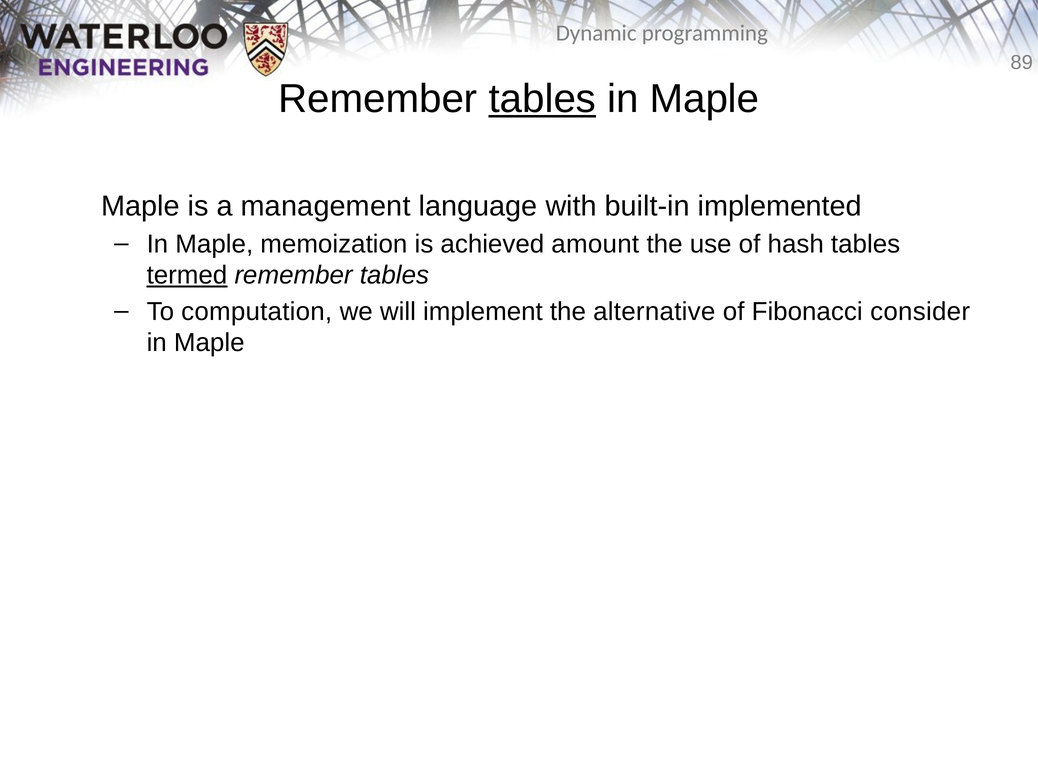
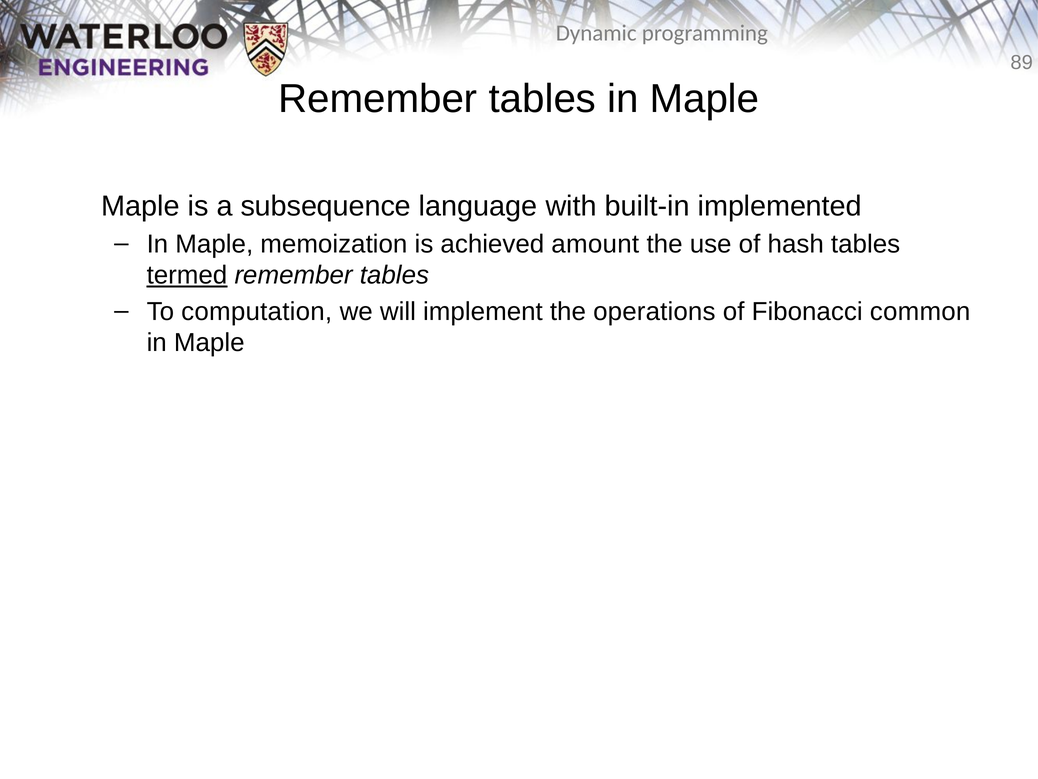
tables underline: present -> none (542, 99)
management: management -> subsequence (326, 206)
alternative: alternative -> operations (654, 311)
consider: consider -> common (920, 311)
